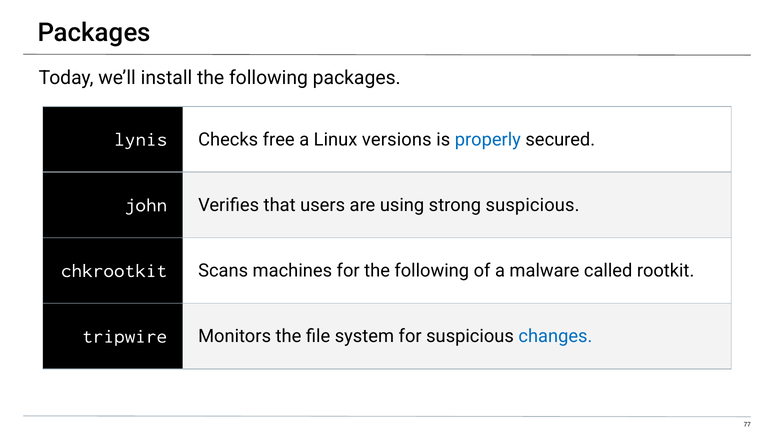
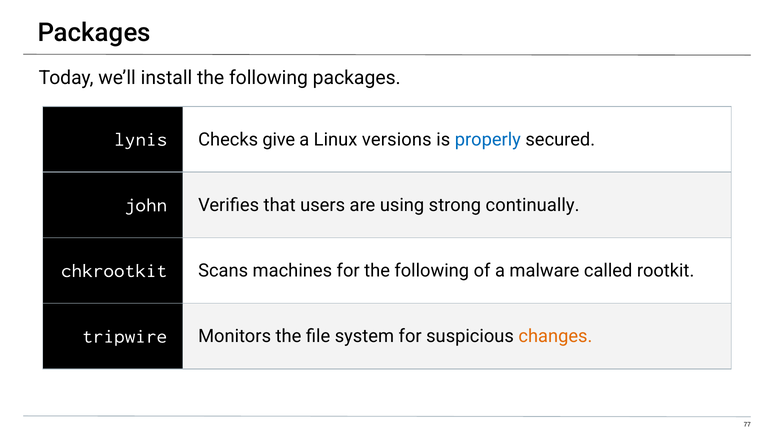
free: free -> give (279, 139)
strong suspicious: suspicious -> continually (533, 205)
changes colour: blue -> orange (555, 336)
